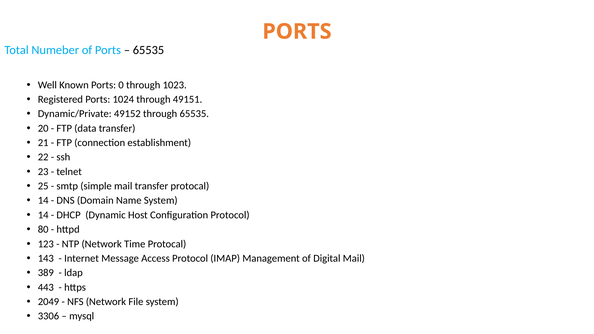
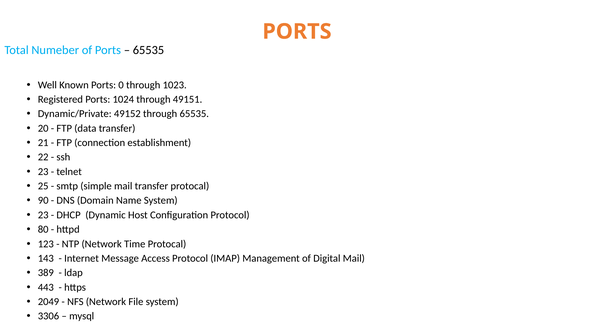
14: 14 -> 90 (43, 201)
14: 14 -> 23 (43, 215)
